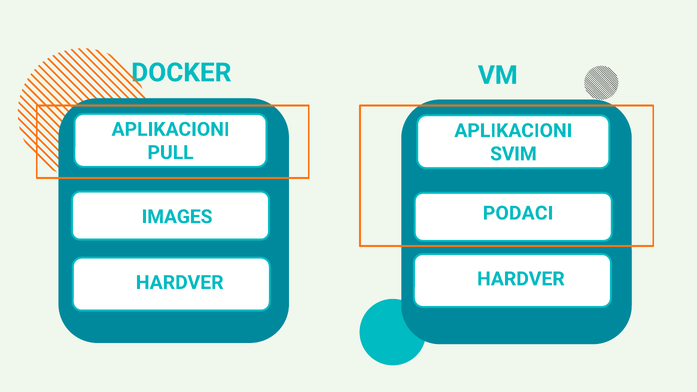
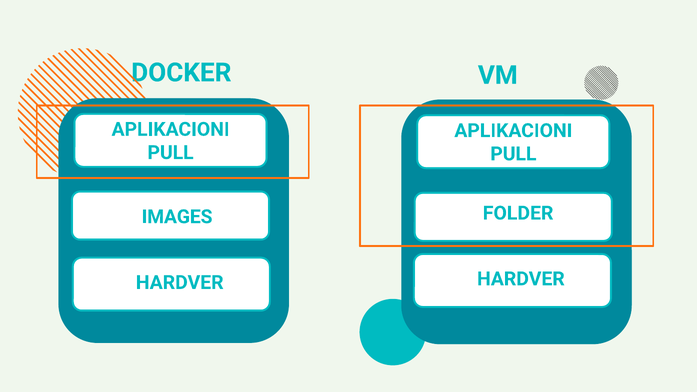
SVIM: SVIM -> PULL (513, 154)
PODACI: PODACI -> FOLDER (518, 213)
